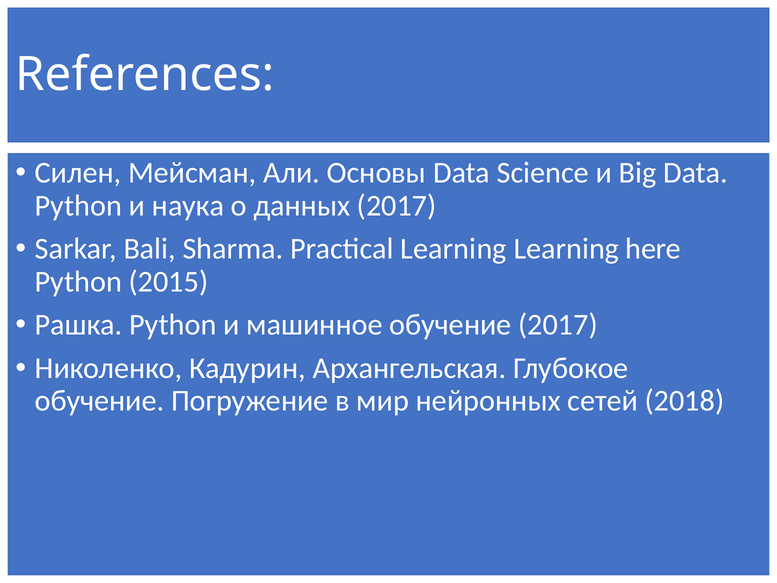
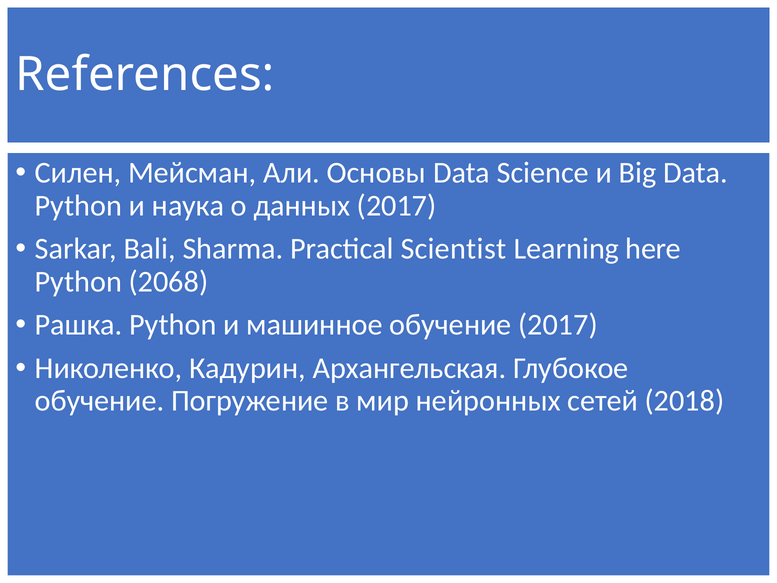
Practical Learning: Learning -> Scientist (453, 249)
2015: 2015 -> 2068 (168, 281)
